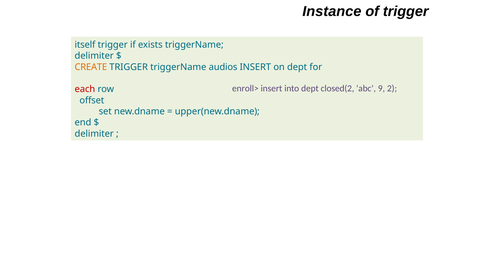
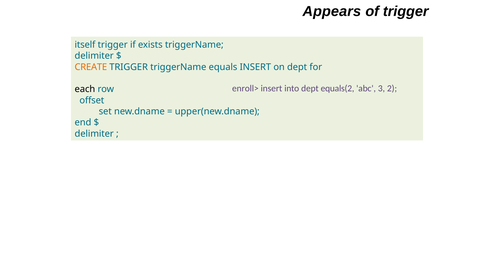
Instance: Instance -> Appears (332, 11)
audios: audios -> equals (223, 67)
closed(2: closed(2 -> equals(2 (337, 88)
9: 9 -> 3 (381, 88)
each colour: red -> black (85, 89)
